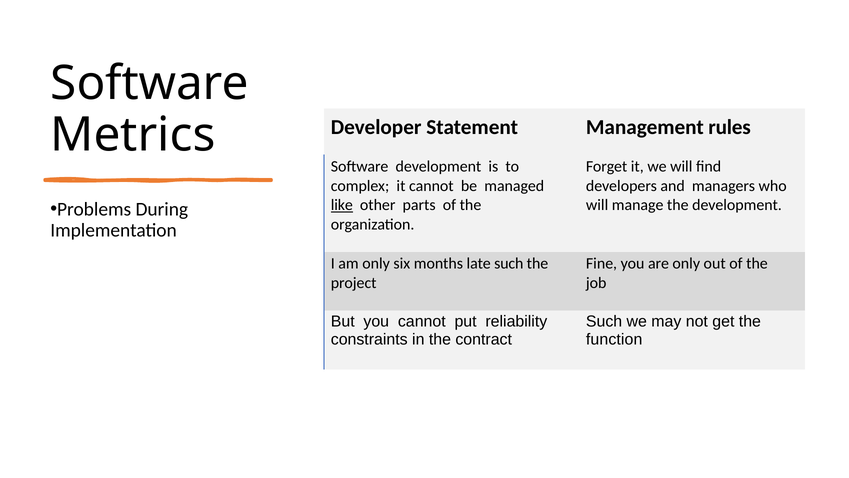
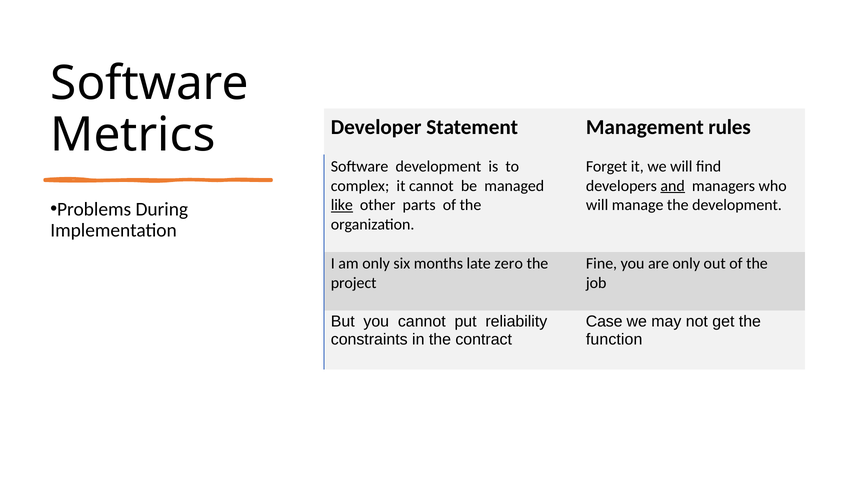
and underline: none -> present (673, 186)
late such: such -> zero (509, 263)
Such: Such -> Case (604, 321)
